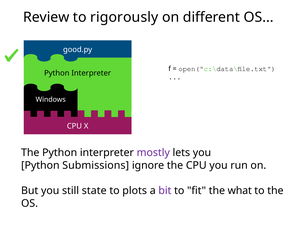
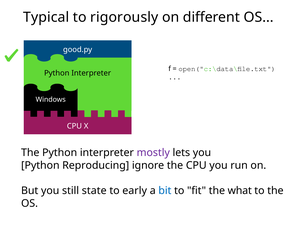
Review: Review -> Typical (46, 17)
Submissions: Submissions -> Reproducing (96, 165)
plots: plots -> early (135, 191)
bit colour: purple -> blue (165, 191)
